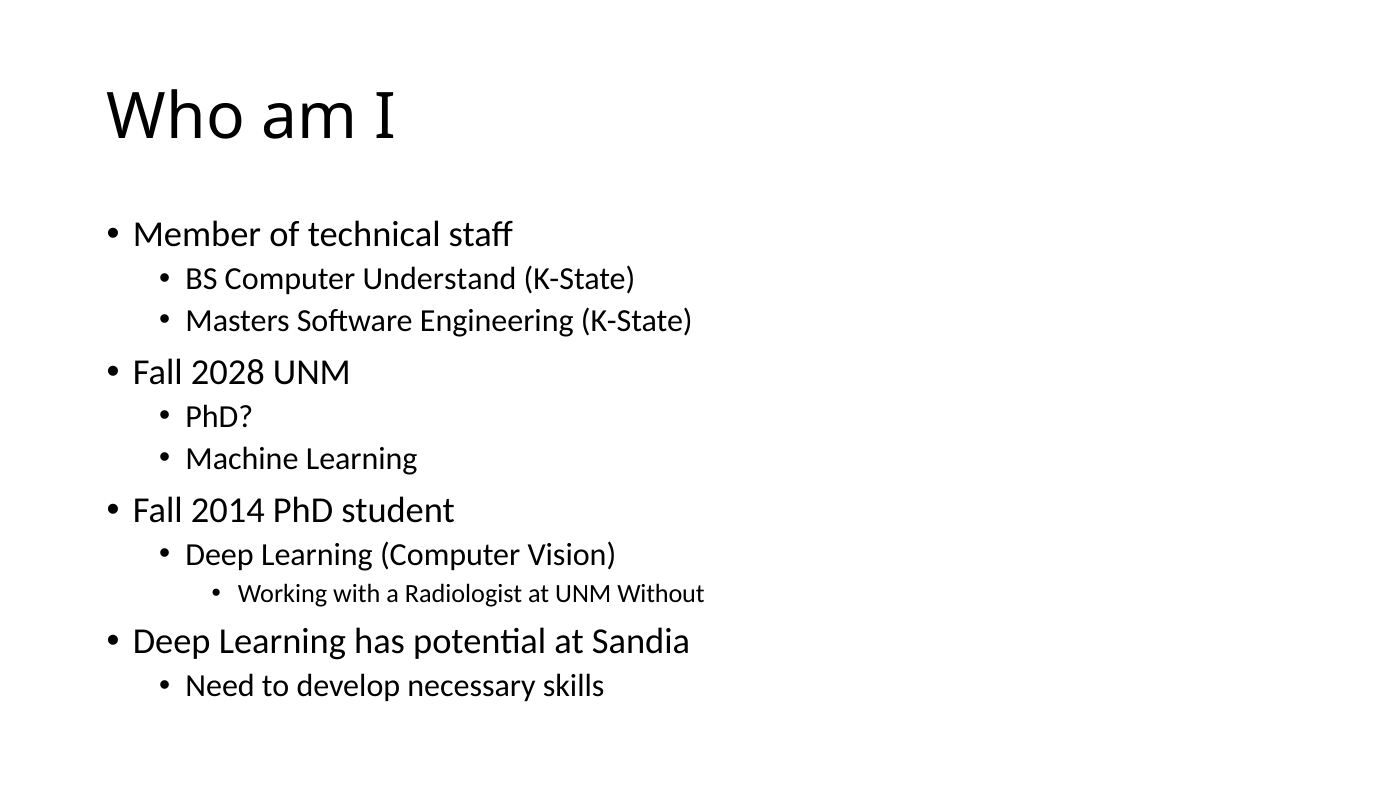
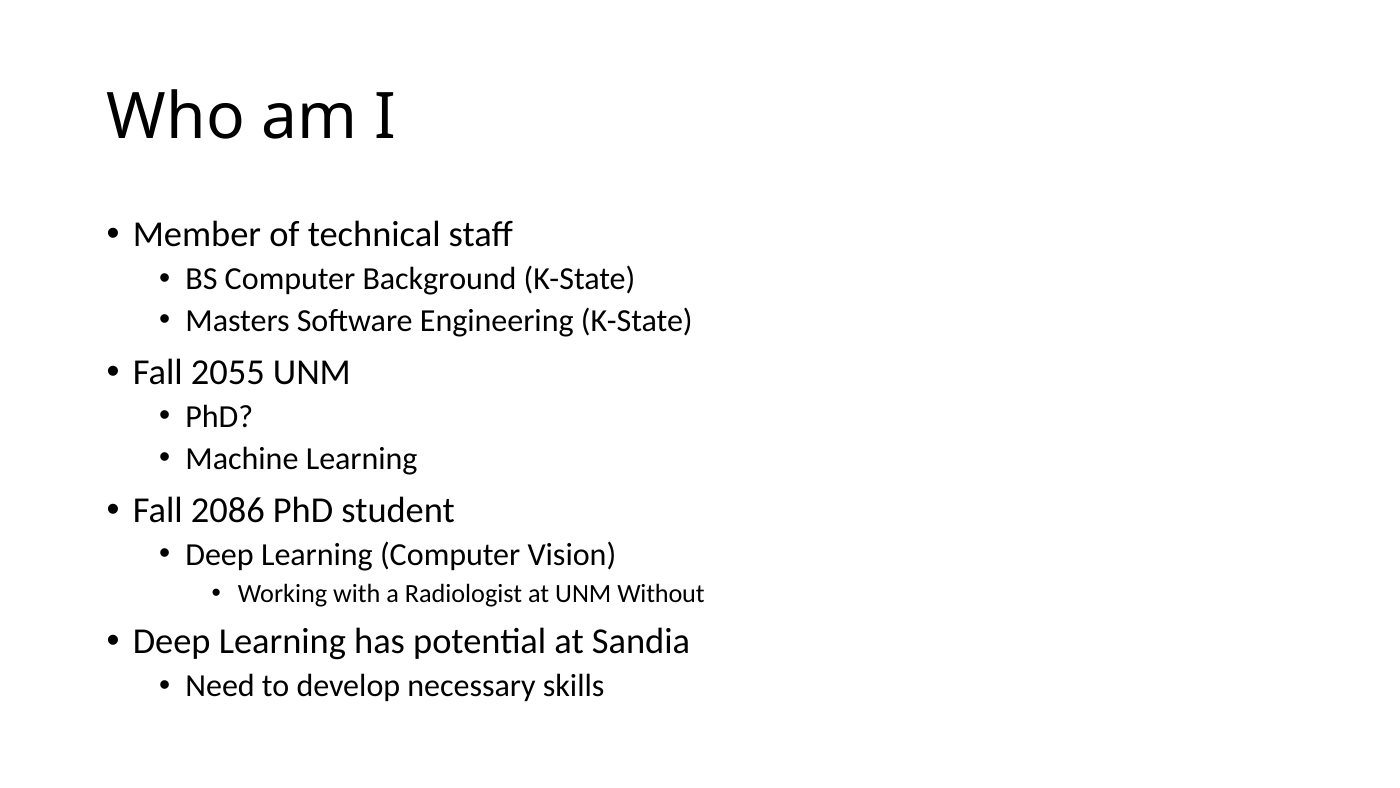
Understand: Understand -> Background (440, 279)
2028: 2028 -> 2055 (228, 372)
2014: 2014 -> 2086 (228, 510)
